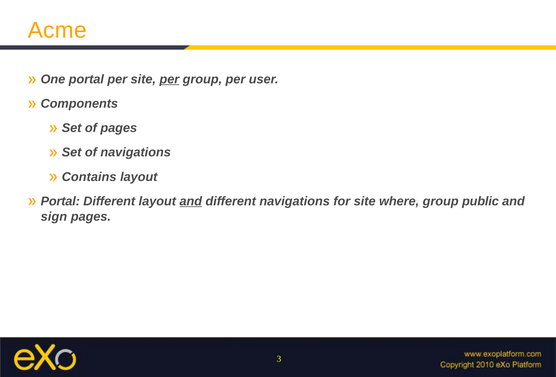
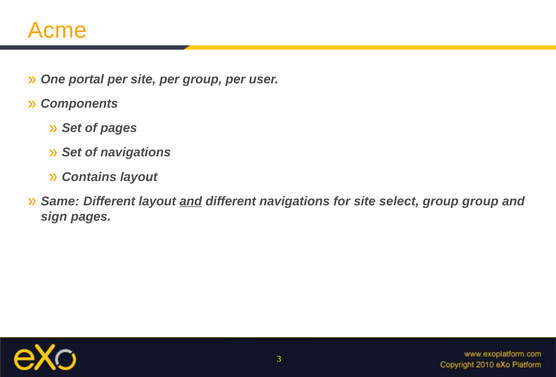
per underline: present -> none (169, 79)
Portal: Portal -> Same (60, 201)
where: where -> select (399, 201)
group public: public -> group (480, 201)
